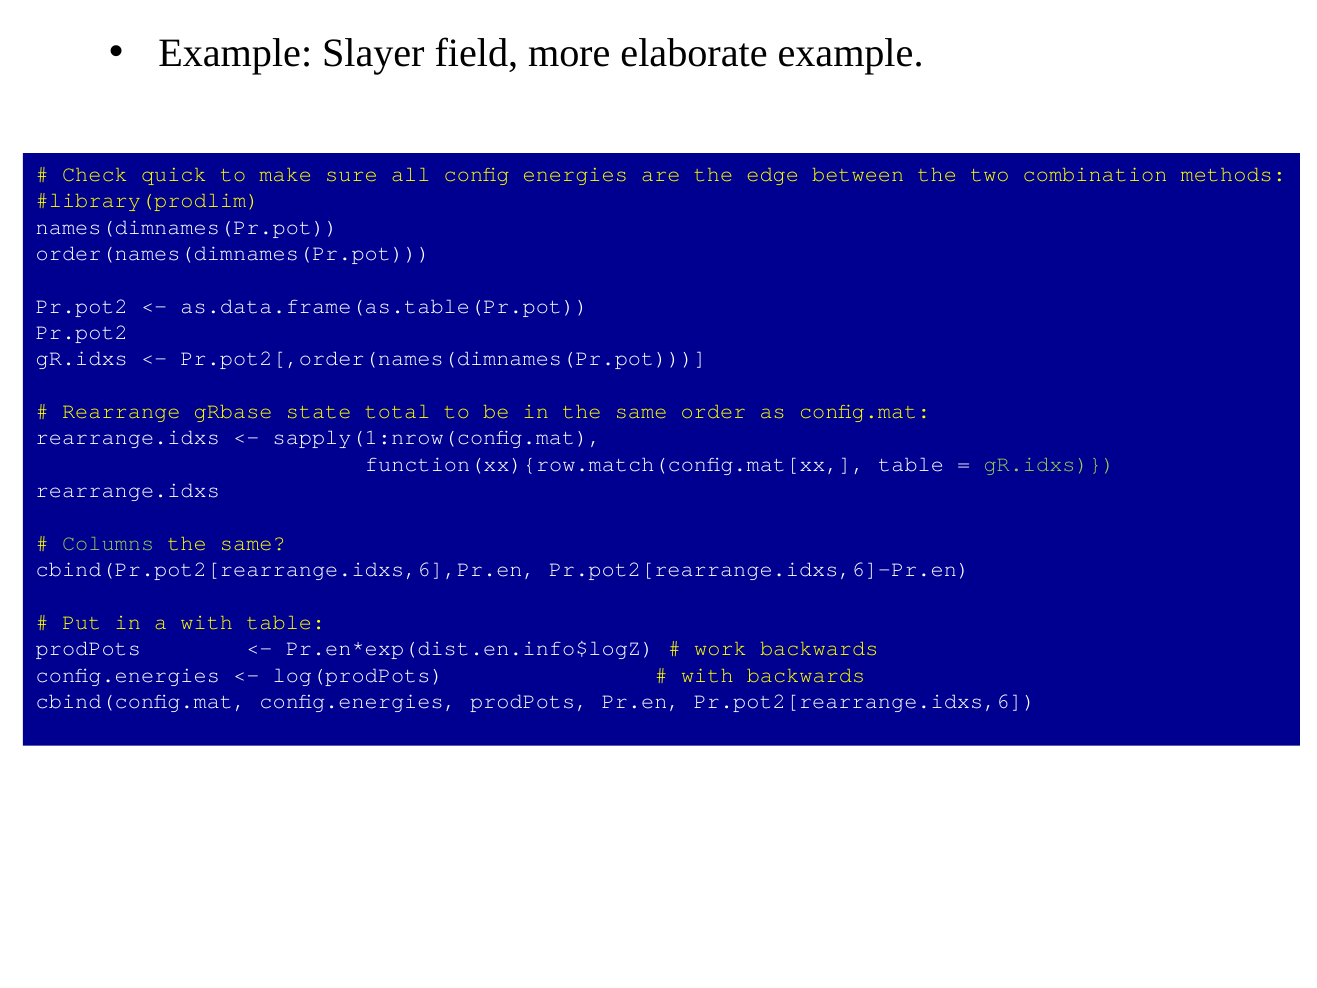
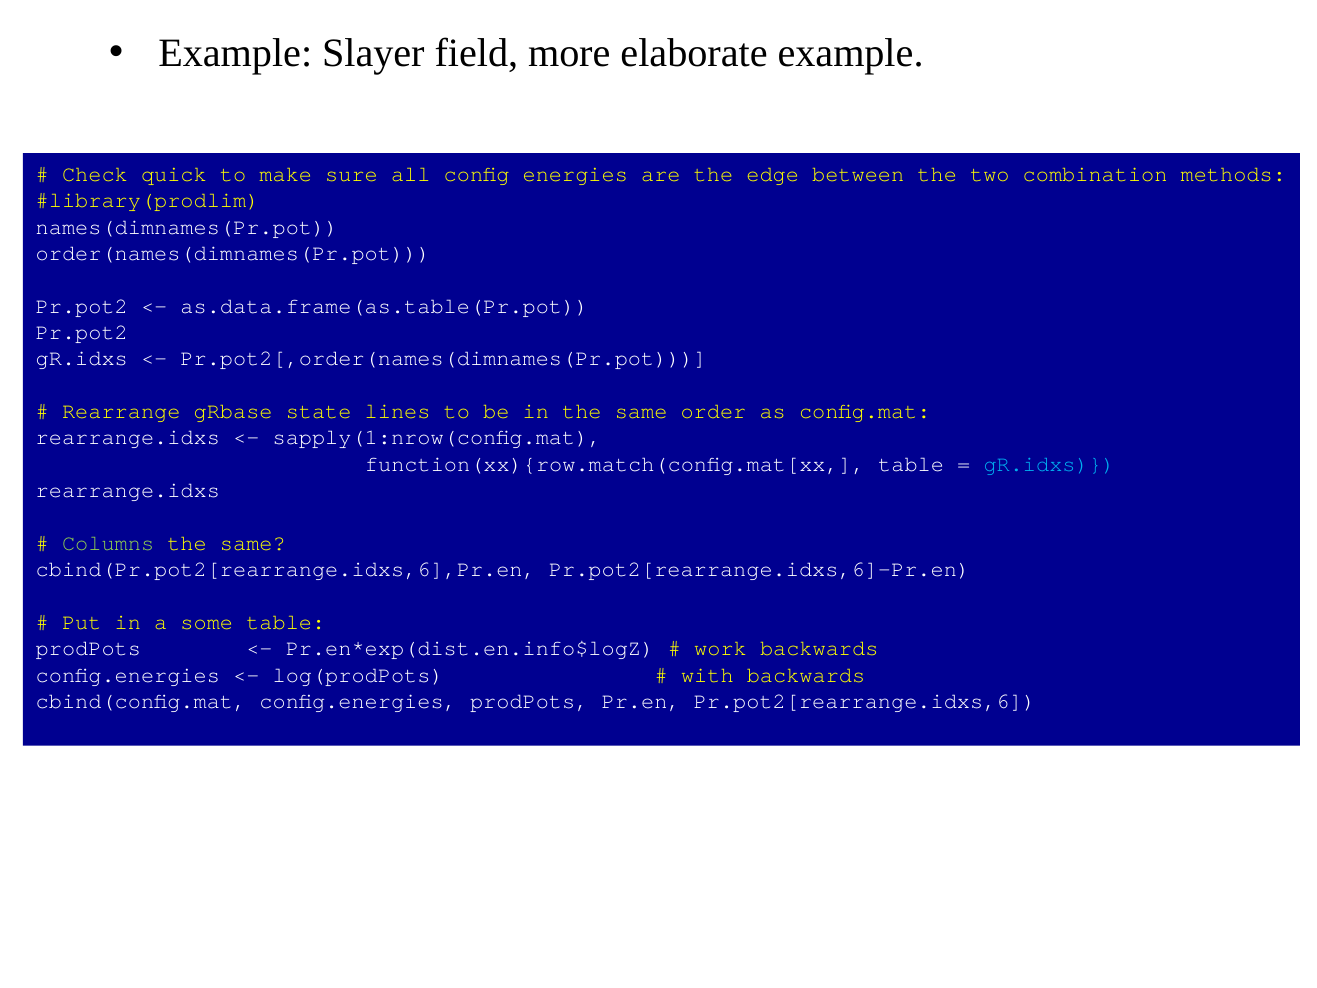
total: total -> lines (398, 411)
gR.idxs colour: light green -> light blue (1049, 464)
a with: with -> some (207, 622)
